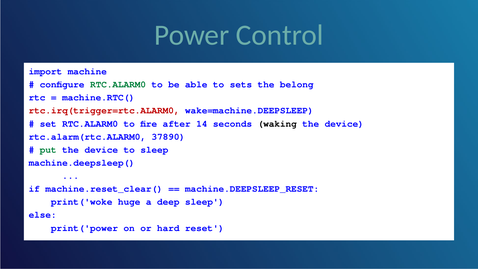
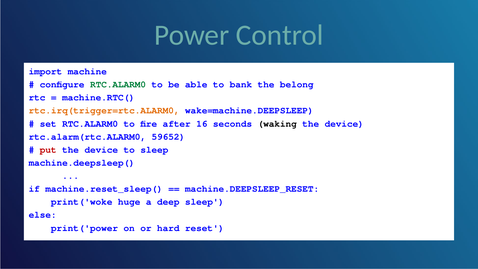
sets: sets -> bank (241, 84)
rtc.irq(trigger=rtc.ALARM0 colour: red -> orange (104, 111)
14: 14 -> 16 (202, 124)
37890: 37890 -> 59652 (168, 137)
put colour: green -> red (48, 150)
machine.reset_clear(: machine.reset_clear( -> machine.reset_sleep( (104, 189)
